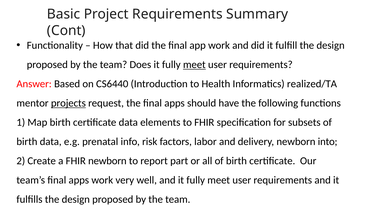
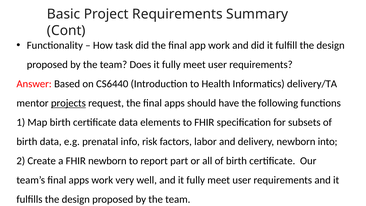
that: that -> task (124, 45)
meet underline: present -> none (194, 65)
realized/TA: realized/TA -> delivery/TA (312, 84)
